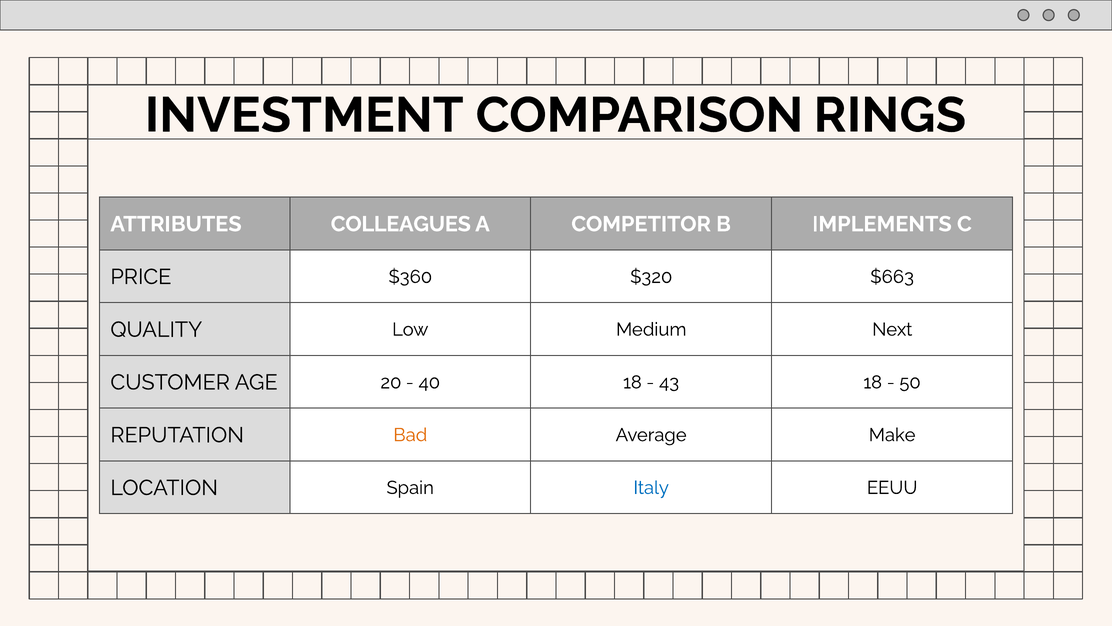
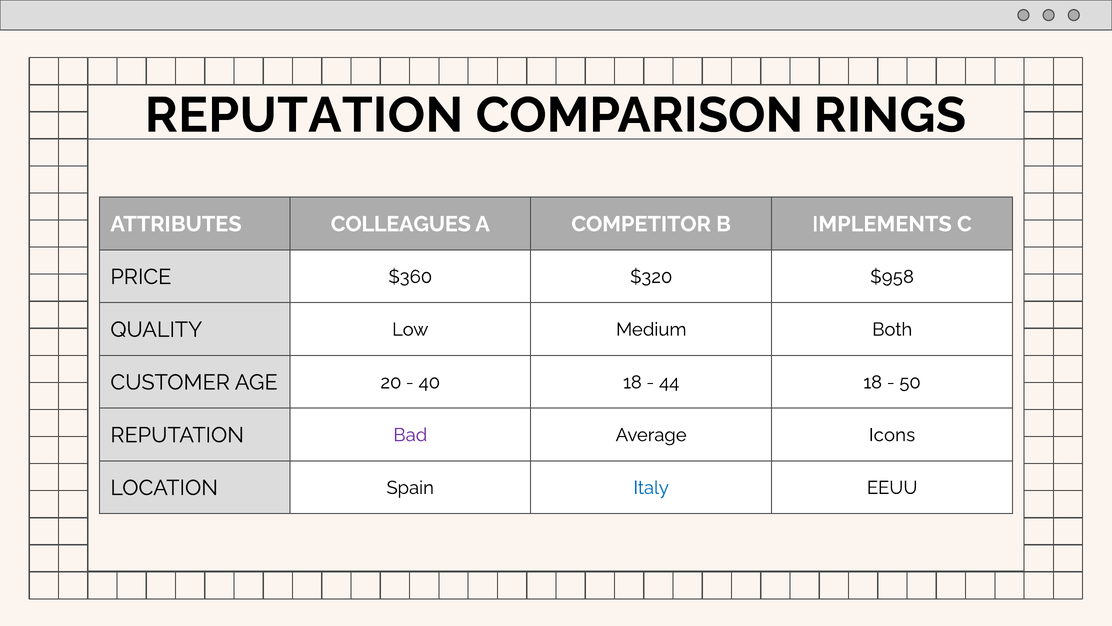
INVESTMENT: INVESTMENT -> REPUTATION (304, 115)
$663: $663 -> $958 (892, 277)
Next: Next -> Both (892, 329)
43: 43 -> 44 (669, 382)
Bad colour: orange -> purple (410, 435)
Make: Make -> Icons (892, 435)
